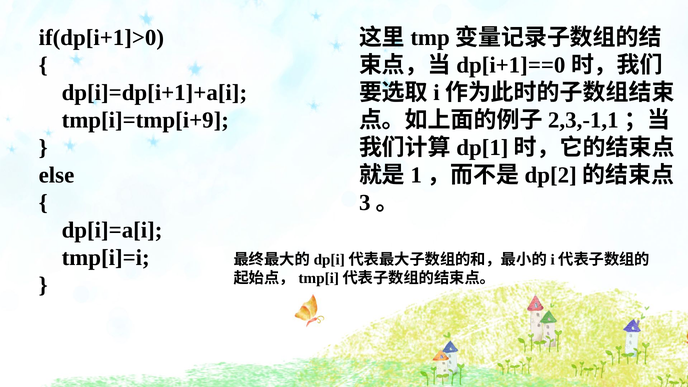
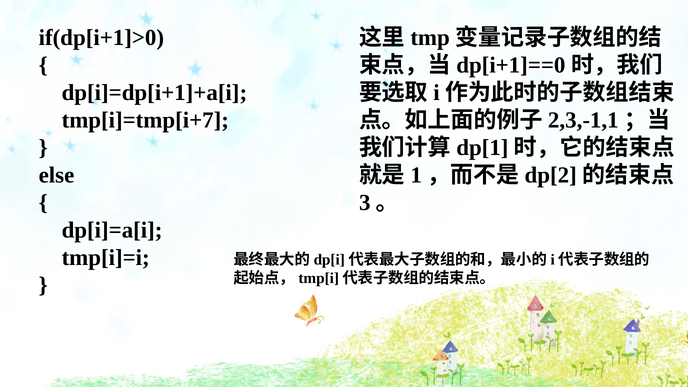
tmp[i]=tmp[i+9: tmp[i]=tmp[i+9 -> tmp[i]=tmp[i+7 (145, 120)
